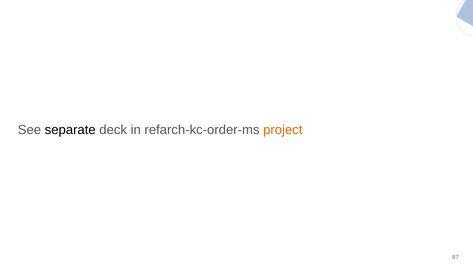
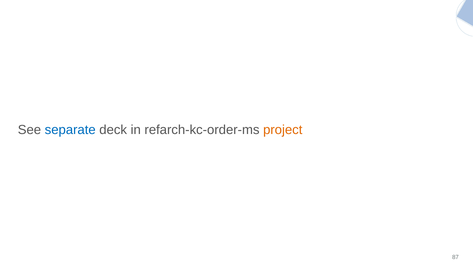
separate colour: black -> blue (70, 130)
